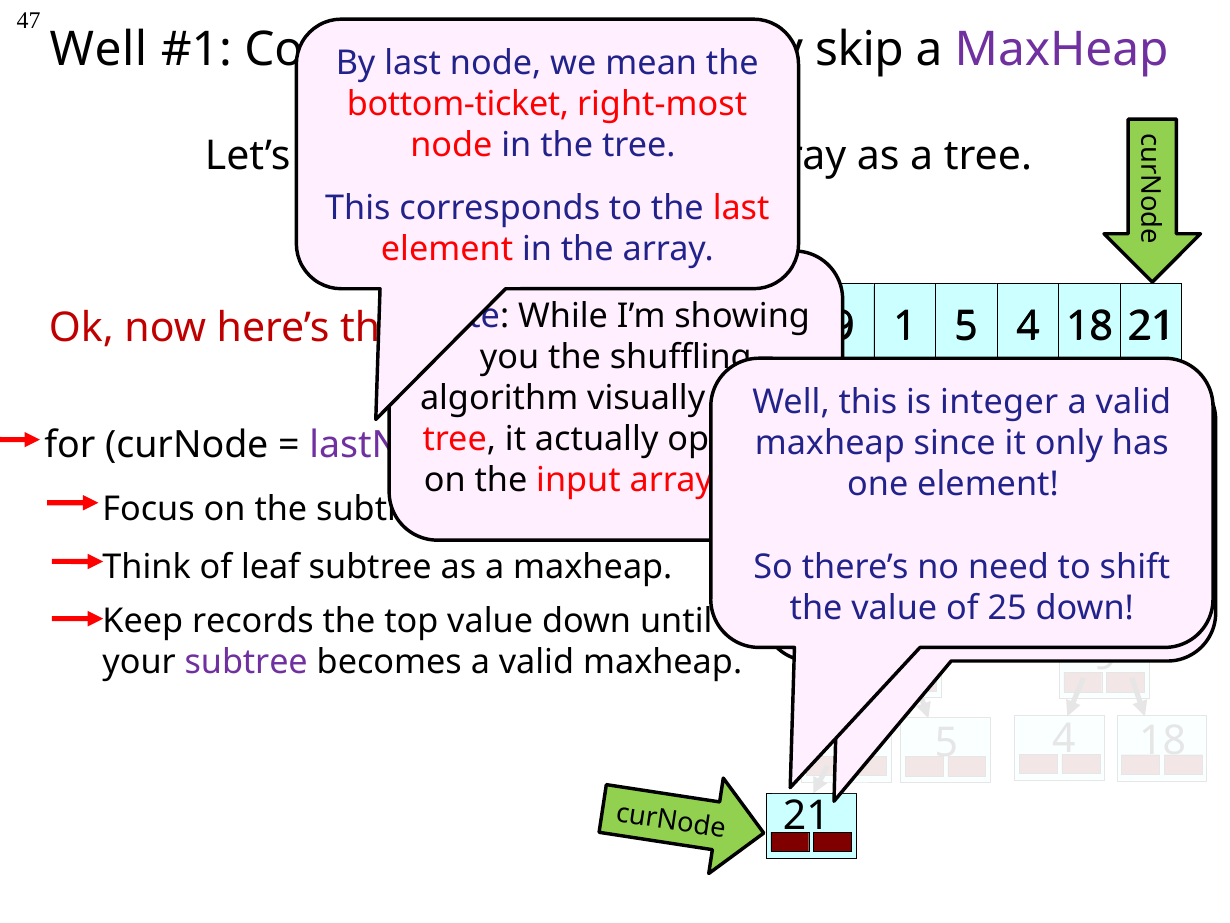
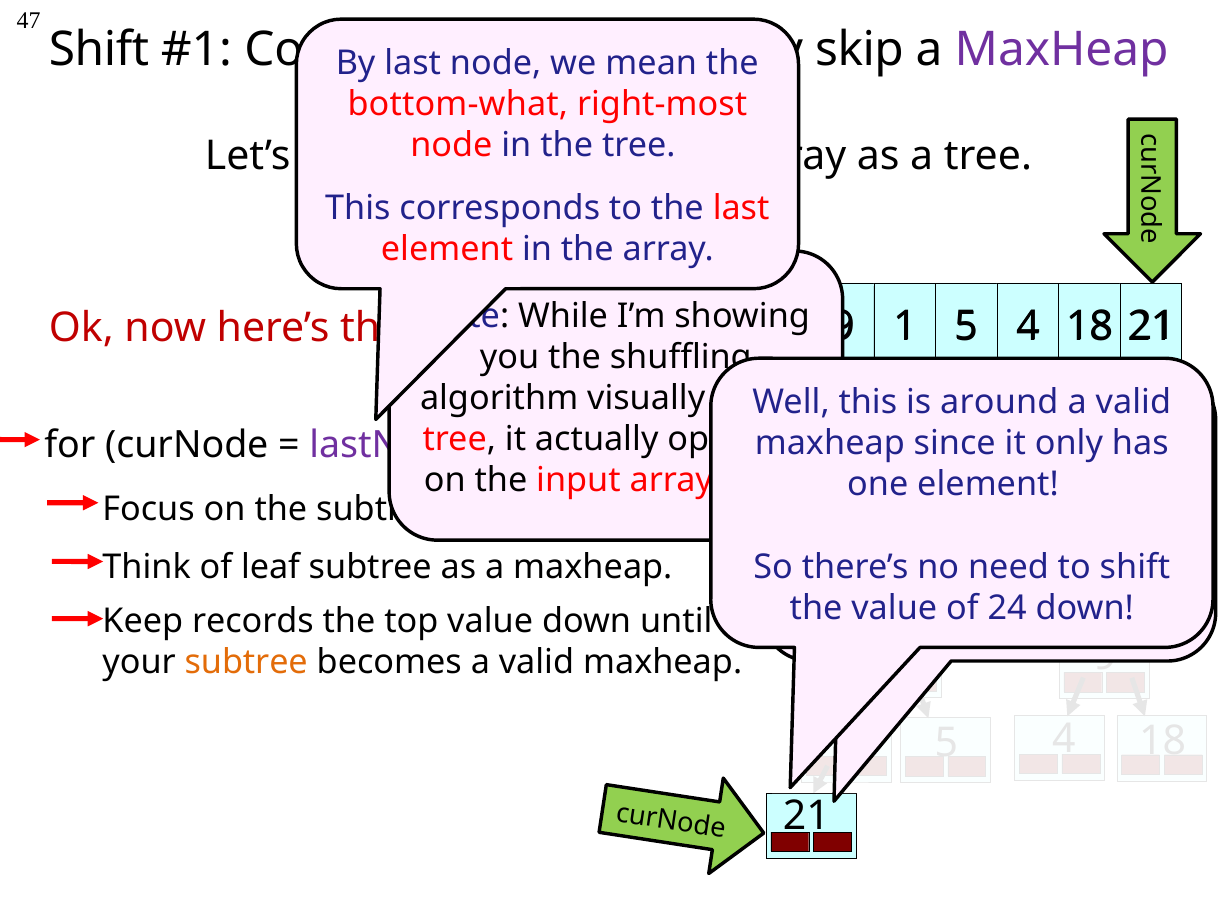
Well: Well -> Shift (99, 50)
bottom-ticket: bottom-ticket -> bottom-what (458, 104)
integer: integer -> around (999, 402)
25: 25 -> 24 (1007, 607)
subtree colour: purple -> orange (246, 662)
